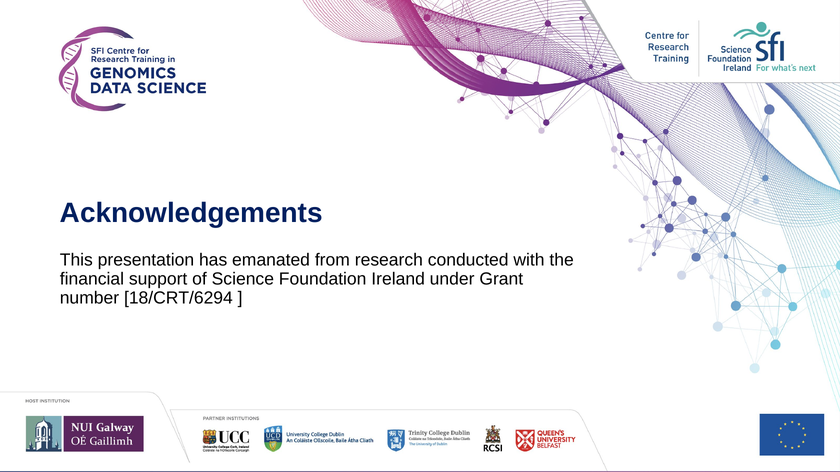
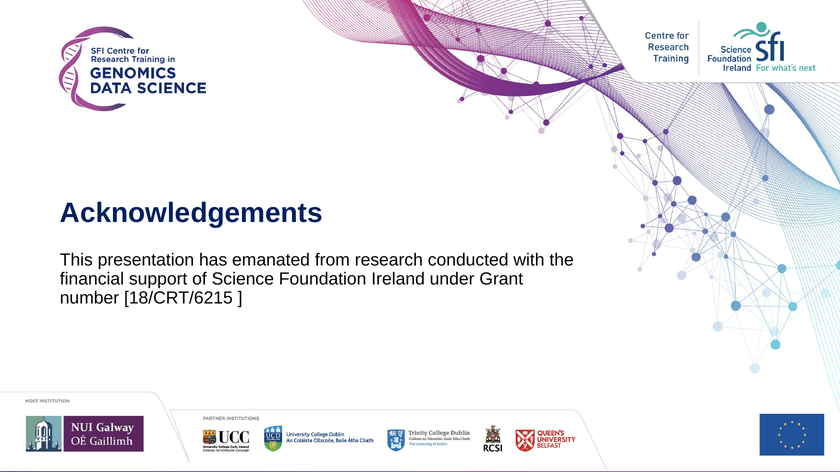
18/CRT/6294: 18/CRT/6294 -> 18/CRT/6215 (178, 298)
